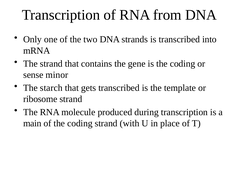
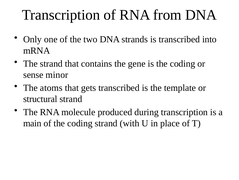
starch: starch -> atoms (51, 87)
ribosome: ribosome -> structural (40, 99)
